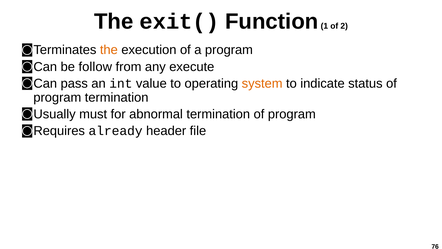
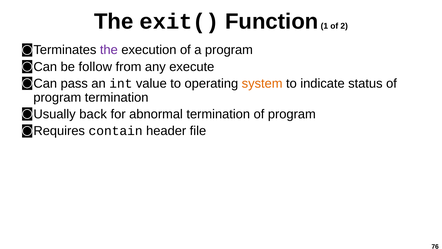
the colour: orange -> purple (109, 50)
must: must -> back (93, 114)
already: already -> contain (116, 131)
